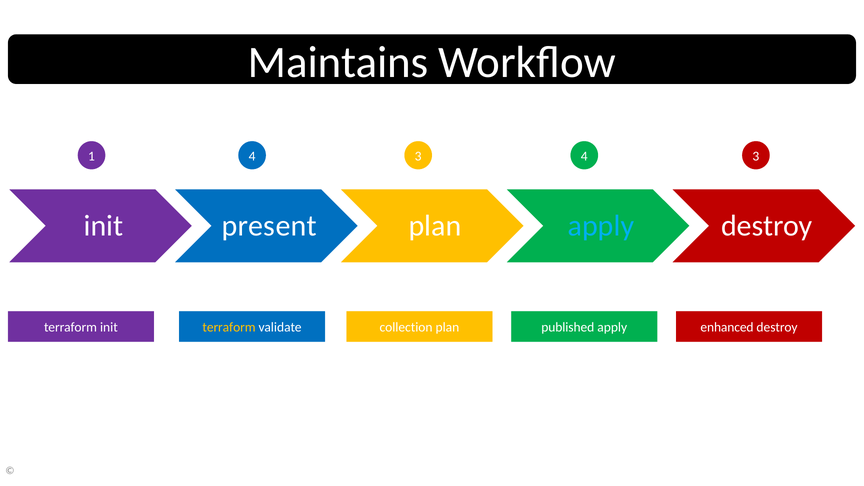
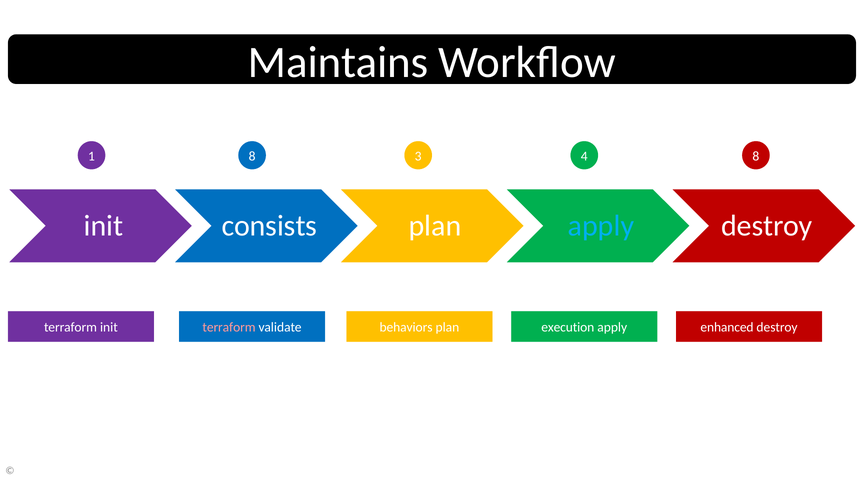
1 4: 4 -> 8 (252, 156)
3 4 3: 3 -> 8 (756, 156)
present: present -> consists (269, 226)
terraform colour: yellow -> pink (229, 327)
collection: collection -> behaviors (406, 327)
published: published -> execution (568, 327)
